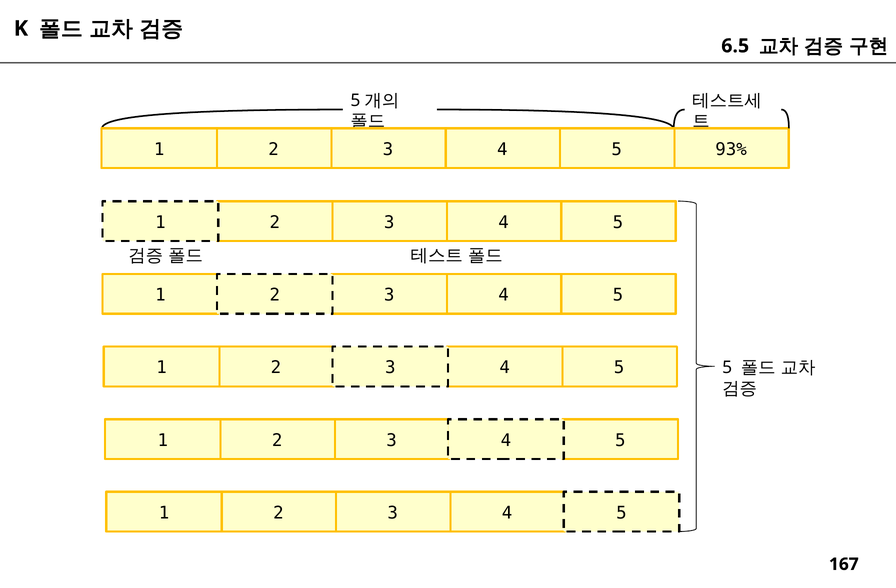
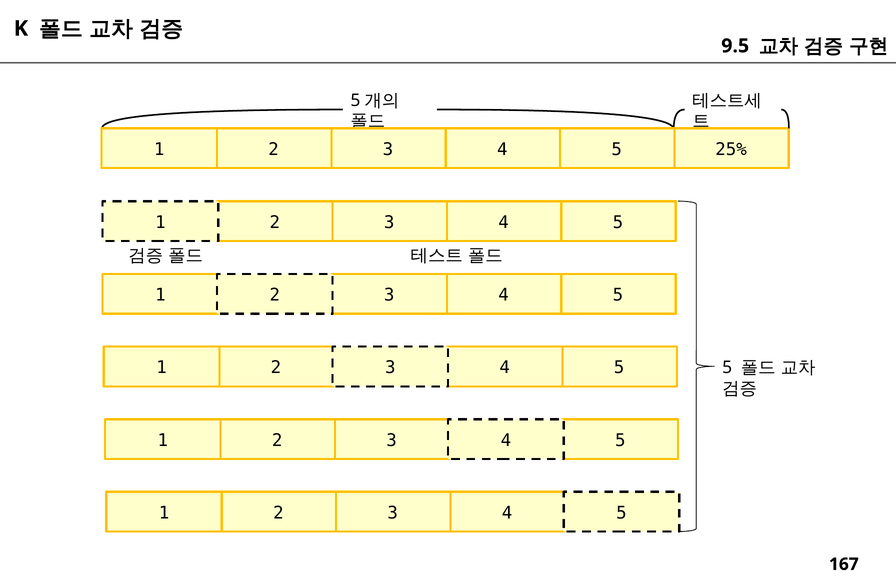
6.5: 6.5 -> 9.5 (735, 46)
93%: 93% -> 25% (731, 150)
